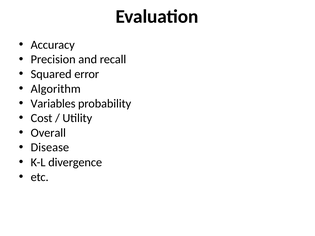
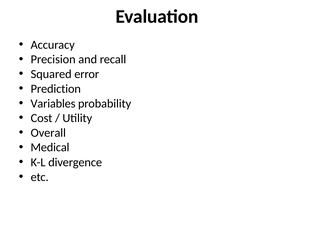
Algorithm: Algorithm -> Prediction (56, 89)
Disease: Disease -> Medical (50, 148)
